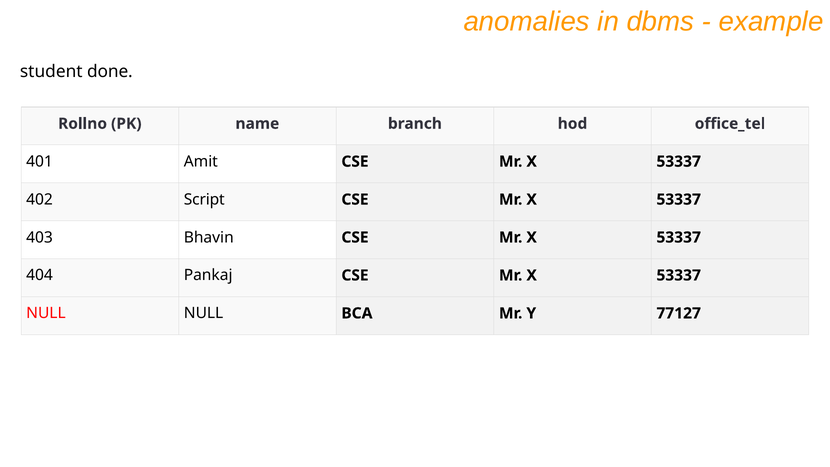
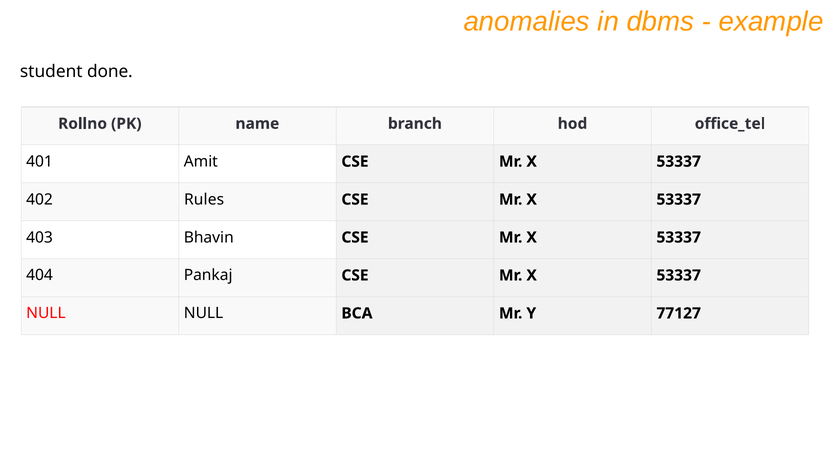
Script: Script -> Rules (204, 199)
